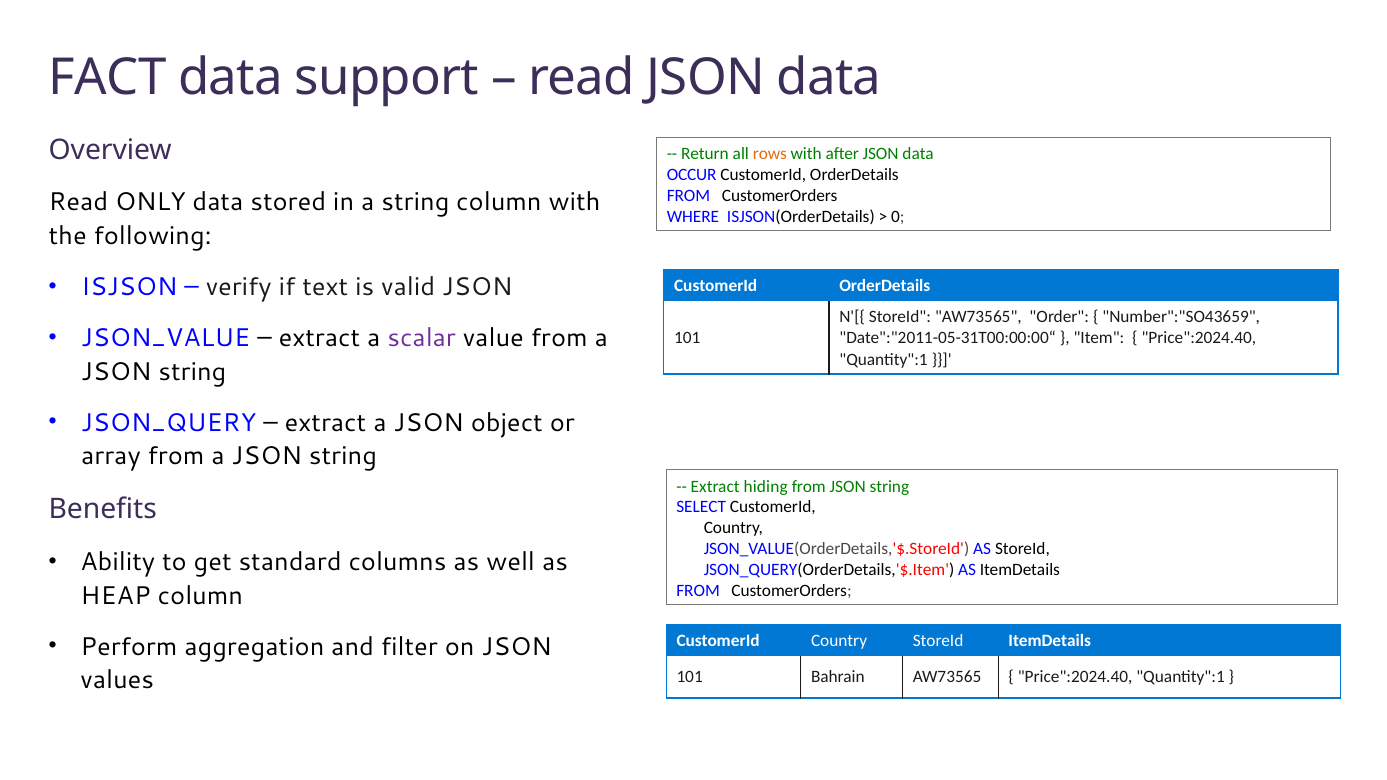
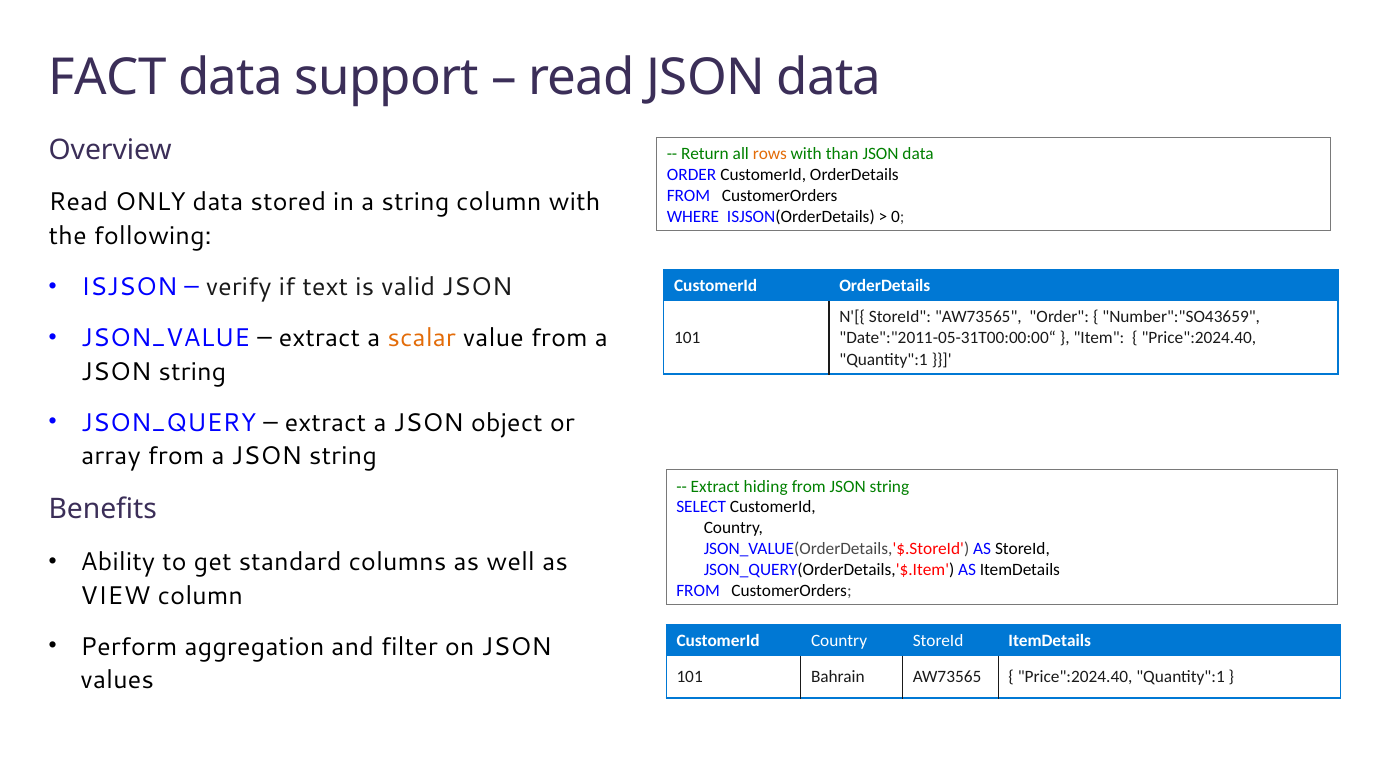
after: after -> than (842, 154)
OCCUR: OCCUR -> ORDER (692, 175)
scalar colour: purple -> orange (422, 338)
HEAP: HEAP -> VIEW (116, 596)
